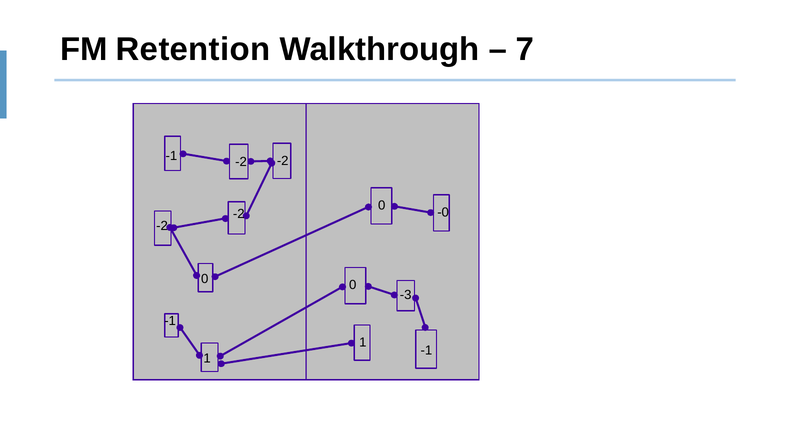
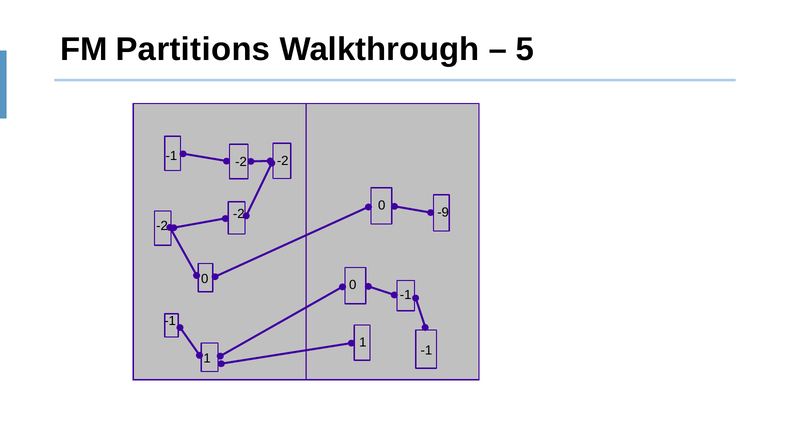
Retention: Retention -> Partitions (193, 49)
7: 7 -> 5 (525, 49)
-0: -0 -> -9 (443, 213)
-3: -3 -> -1 (406, 295)
